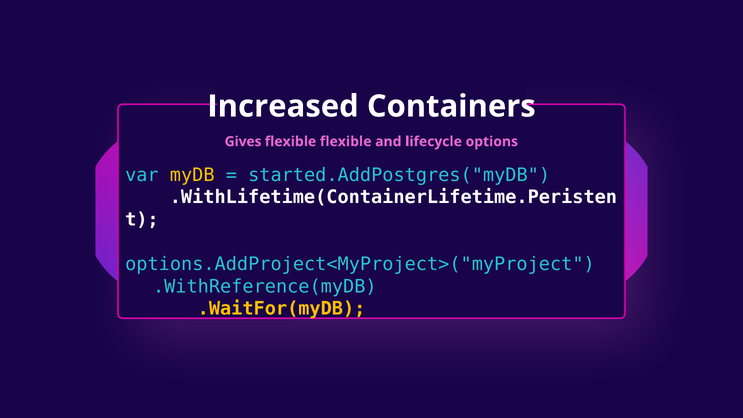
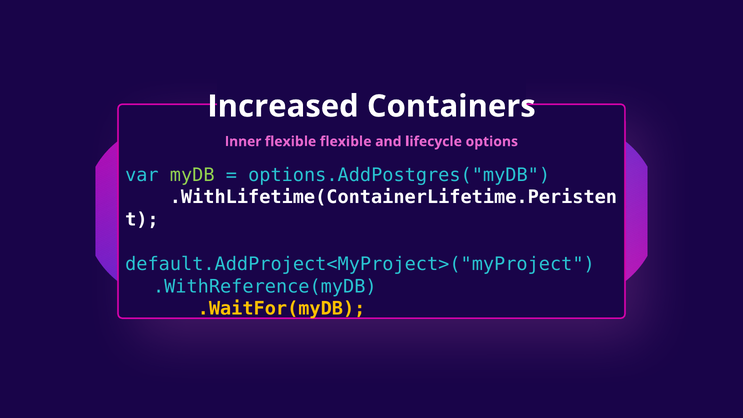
Gives: Gives -> Inner (243, 142)
myDB colour: yellow -> light green (192, 175)
started.AddPostgres("myDB: started.AddPostgres("myDB -> options.AddPostgres("myDB (399, 175)
options.AddProject<MyProject>("myProject: options.AddProject<MyProject>("myProject -> default.AddProject<MyProject>("myProject (360, 264)
